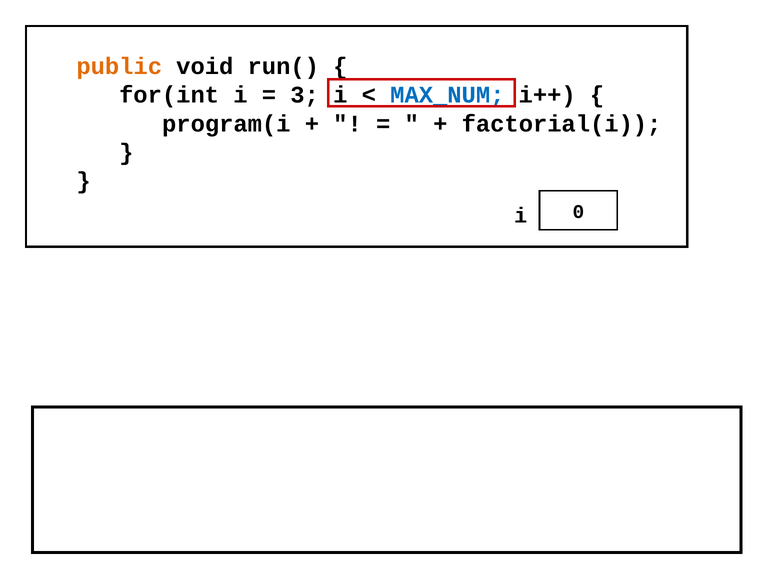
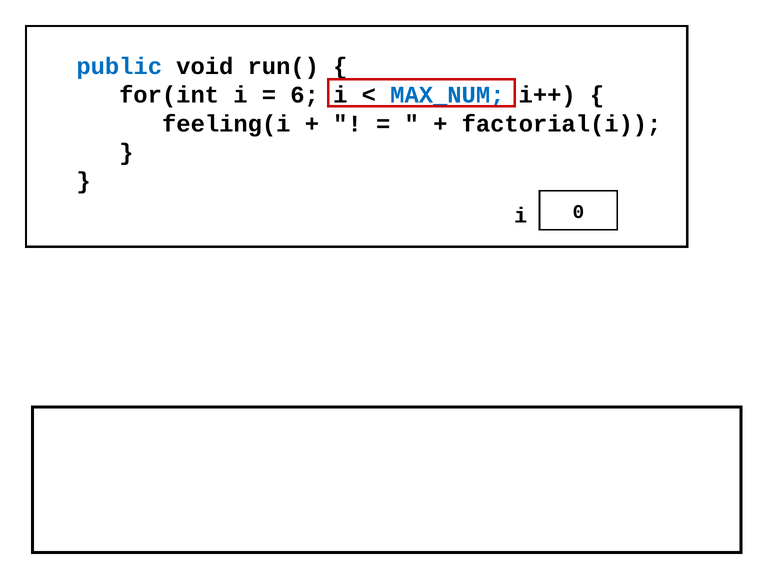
public colour: orange -> blue (119, 67)
3: 3 -> 6 (305, 95)
program(i: program(i -> feeling(i (226, 124)
